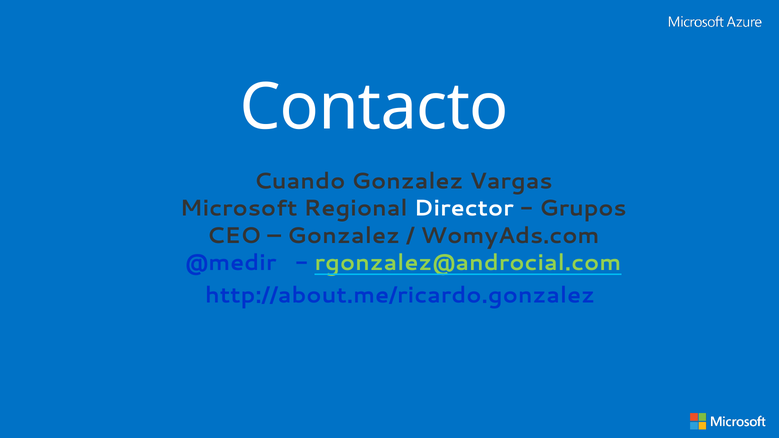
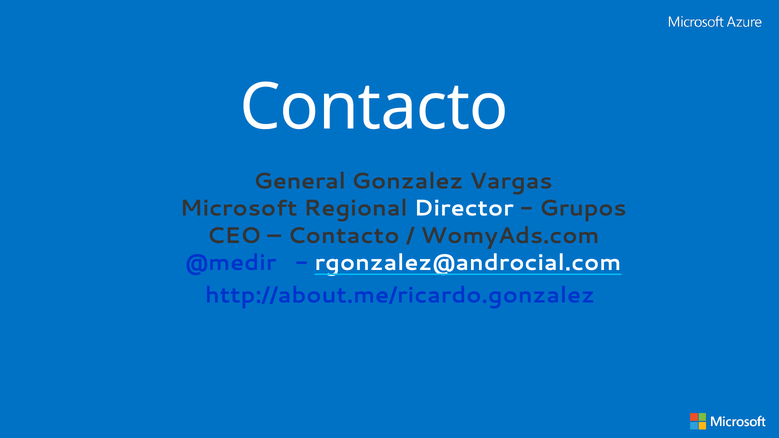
Cuando: Cuando -> General (300, 181)
Gonzalez: Gonzalez -> Contacto (344, 236)
rgonzalez@androcial.com colour: light green -> white (468, 263)
